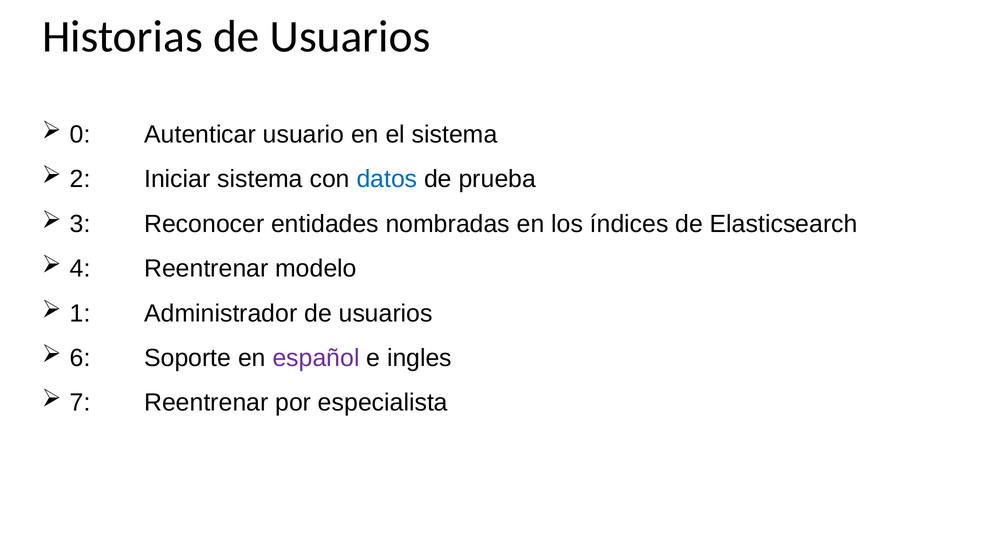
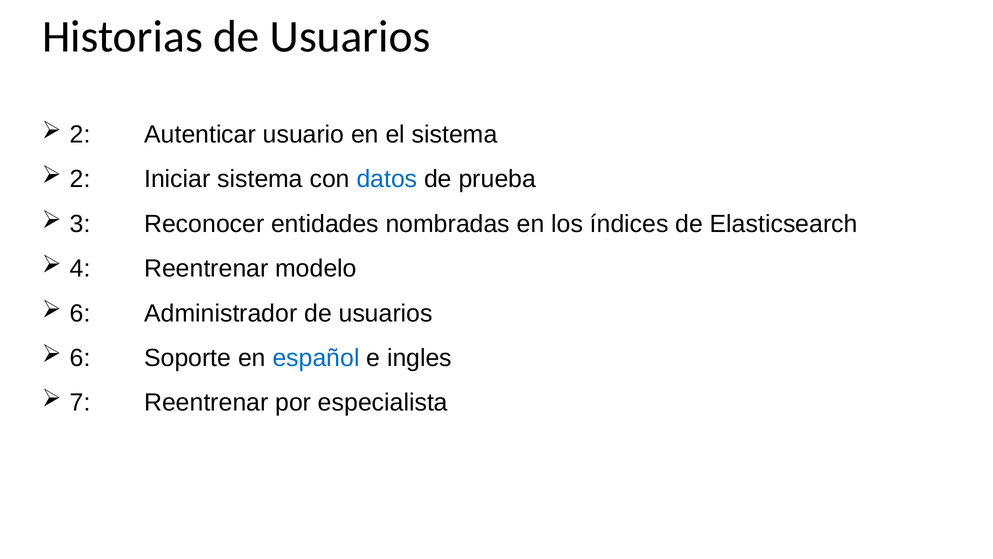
0: 0 -> 2 (80, 134)
1: 1 -> 6 (80, 313)
español colour: purple -> blue (316, 358)
